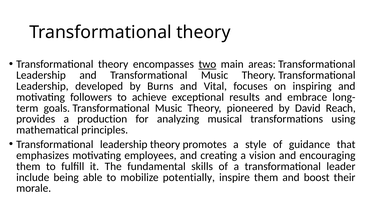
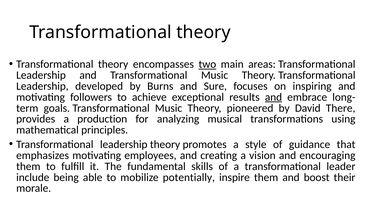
Vital: Vital -> Sure (215, 86)
and underline: none -> present (273, 97)
Reach: Reach -> There (341, 108)
